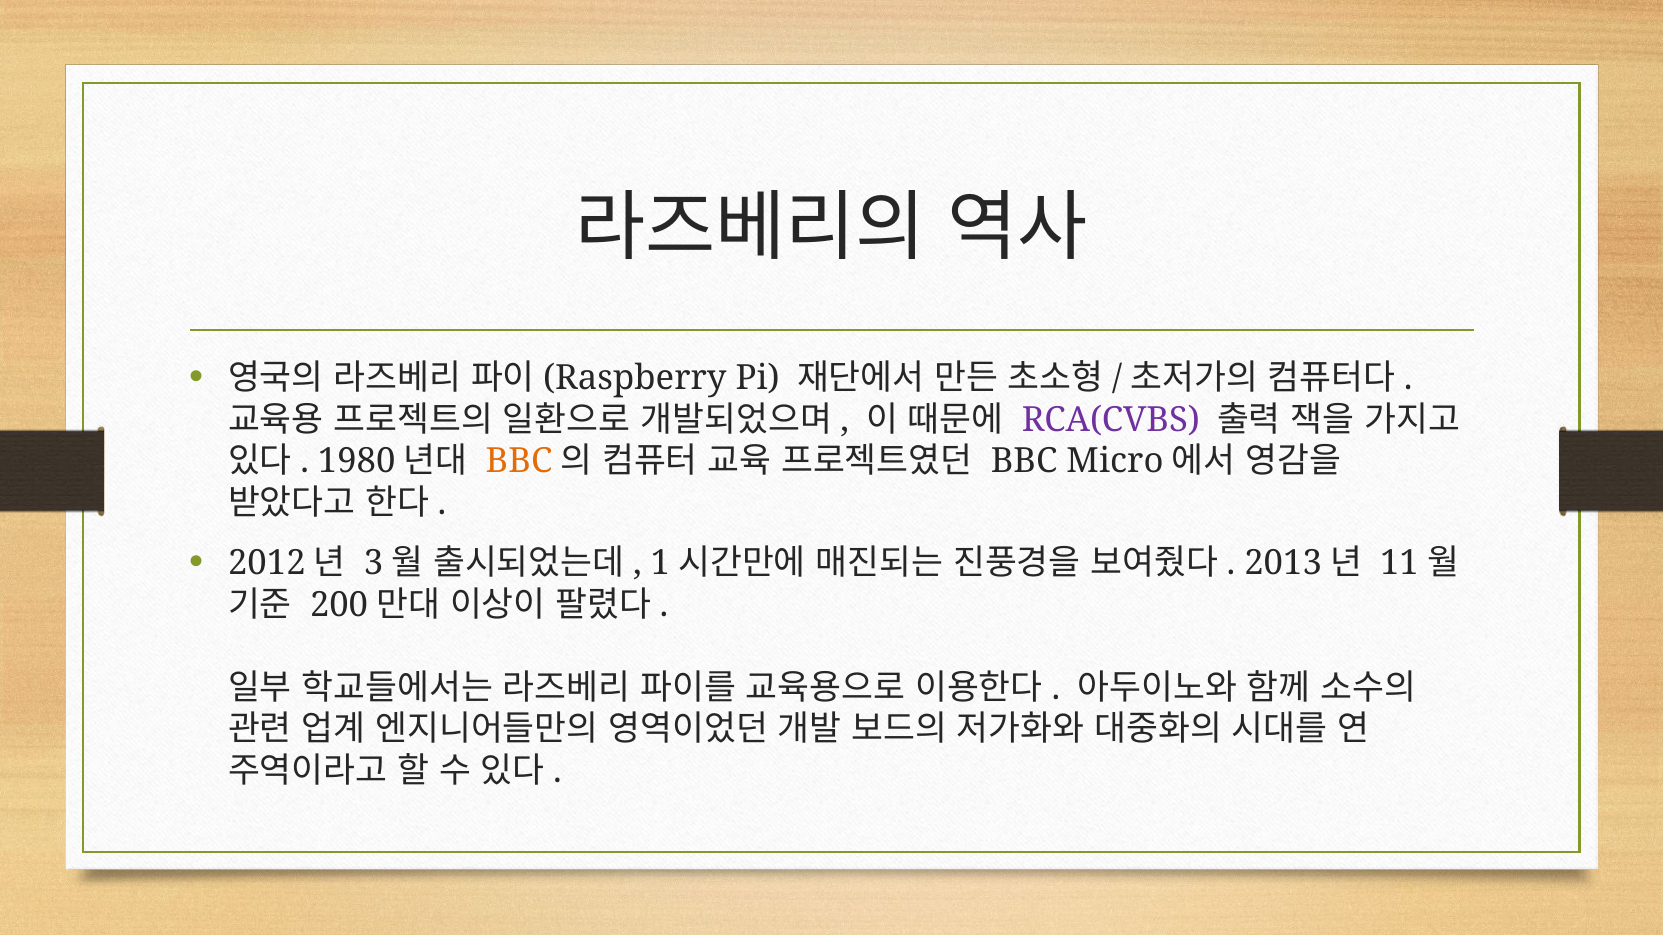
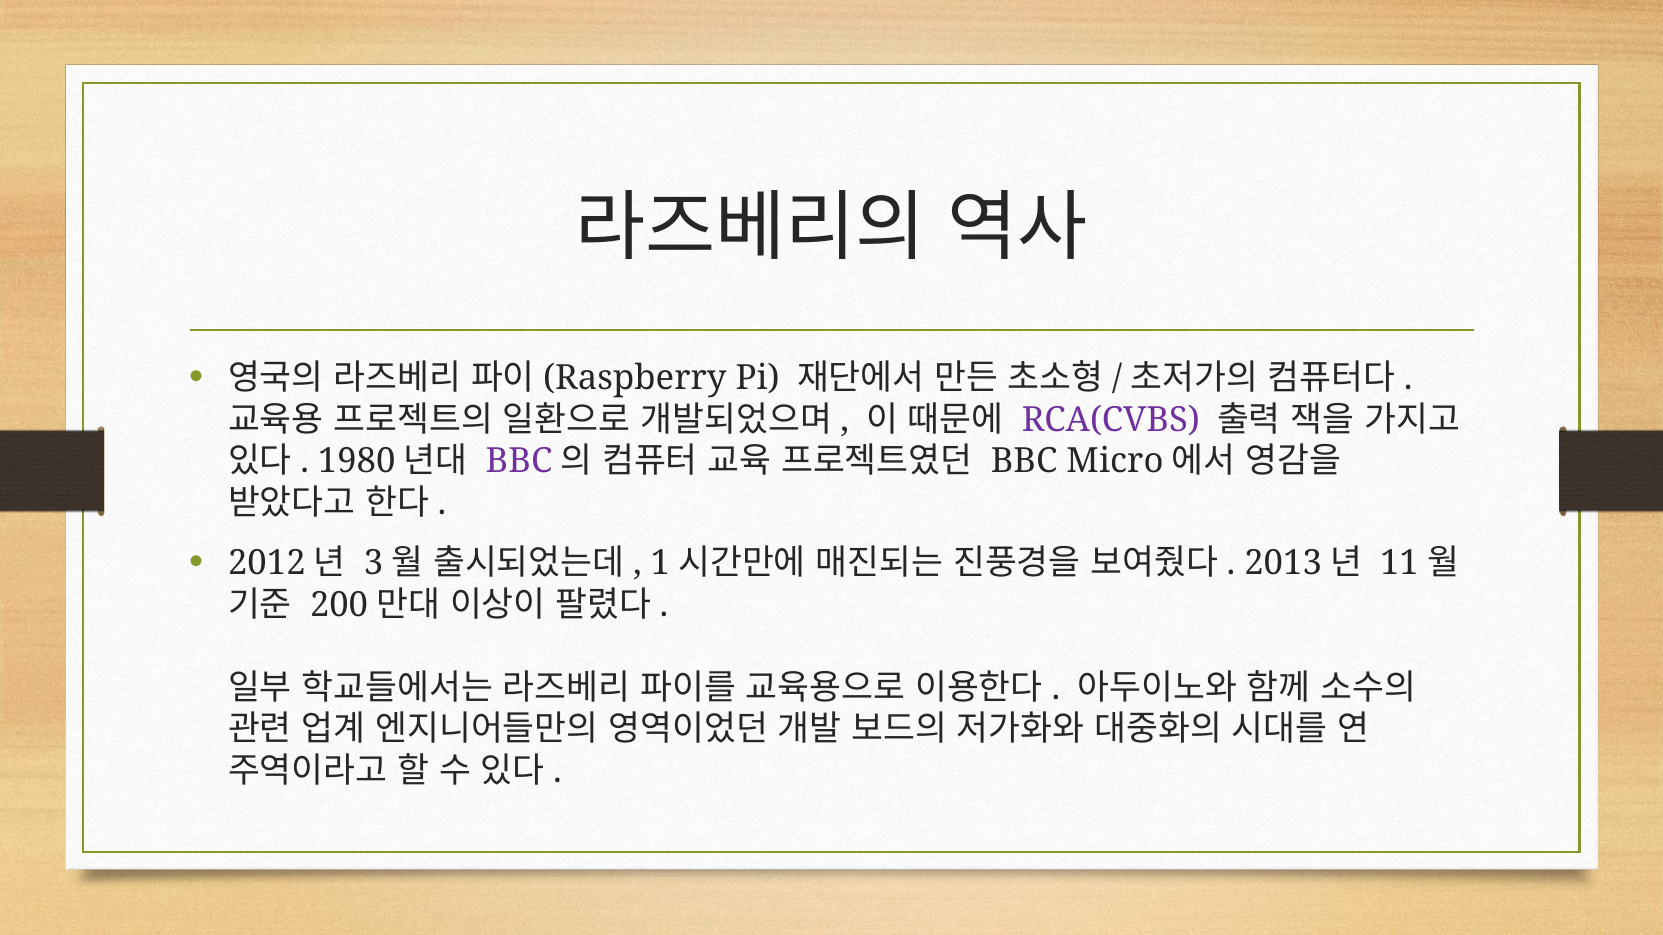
BBC colour: orange -> purple (519, 461)
